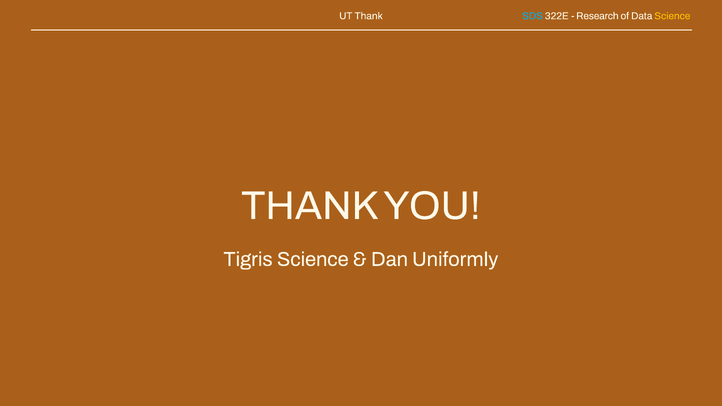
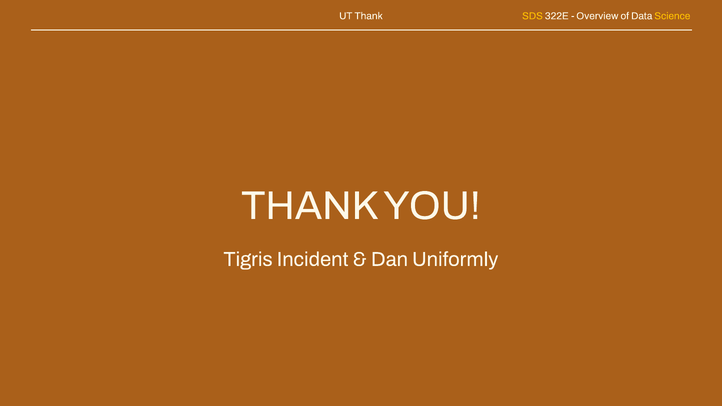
SDS colour: light blue -> yellow (532, 16)
Research: Research -> Overview (597, 16)
Tigris Science: Science -> Incident (313, 259)
